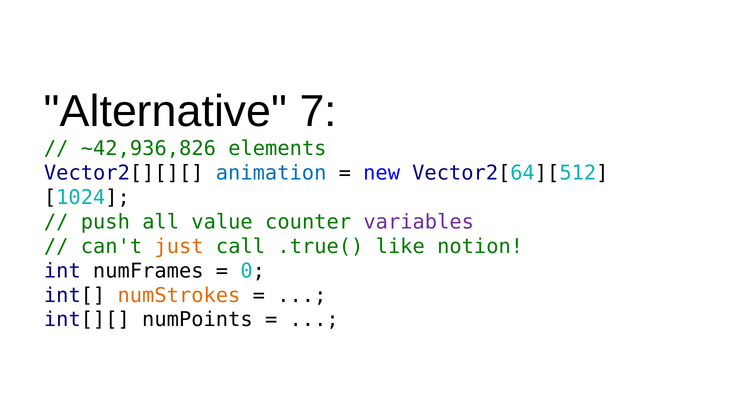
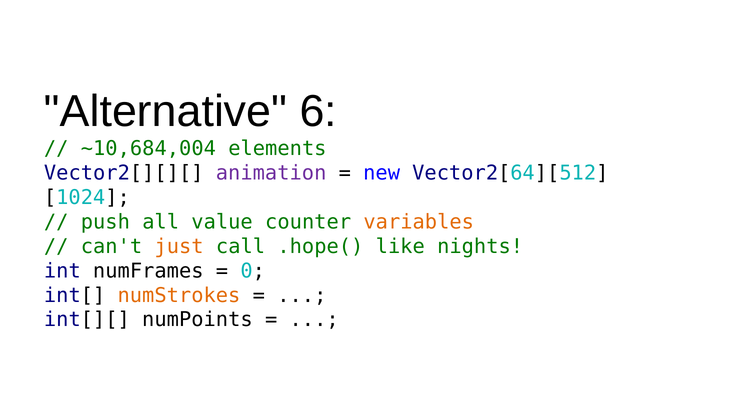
7: 7 -> 6 (318, 112)
~42,936,826: ~42,936,826 -> ~10,684,004 (148, 149)
animation colour: blue -> purple (271, 173)
variables colour: purple -> orange (419, 222)
.true(: .true( -> .hope( (320, 247)
notion: notion -> nights (480, 247)
